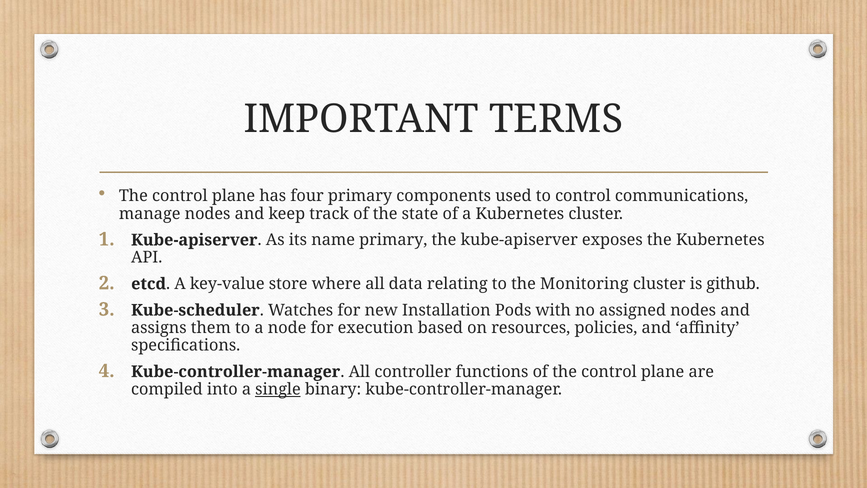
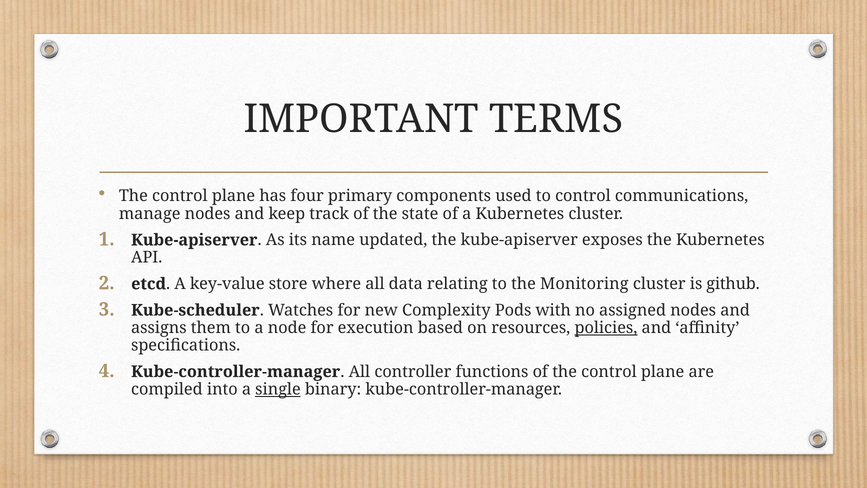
name primary: primary -> updated (393, 240)
Installation: Installation -> Complexity (446, 310)
policies underline: none -> present (606, 328)
